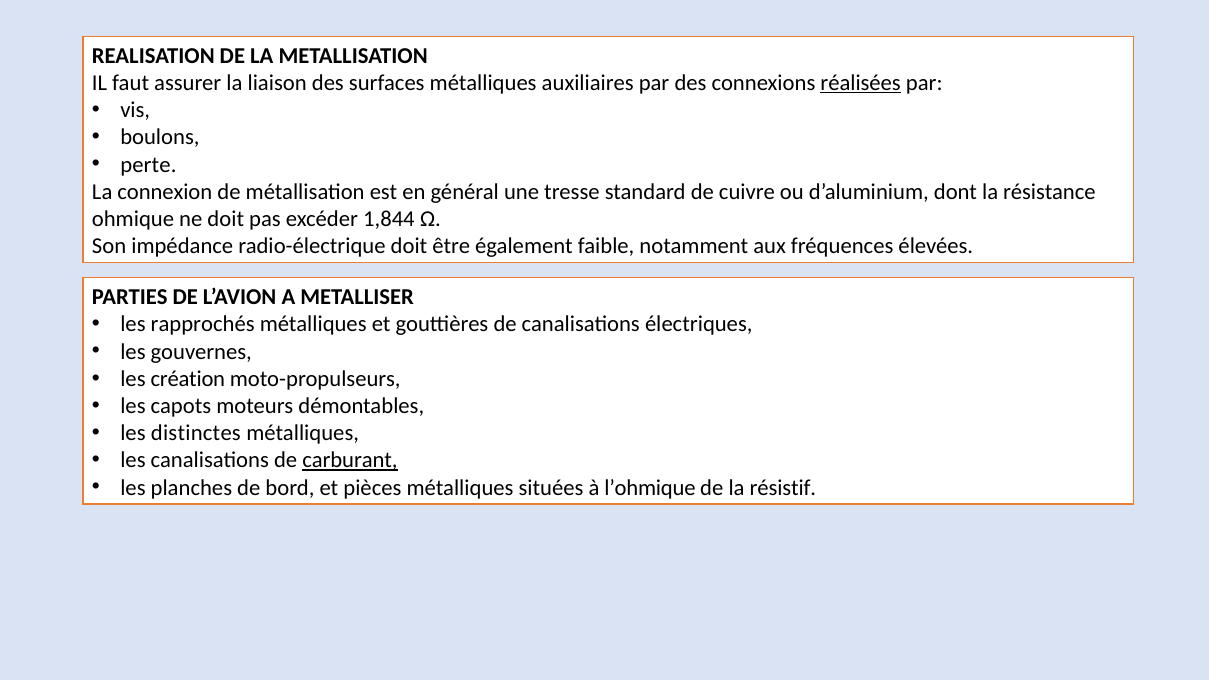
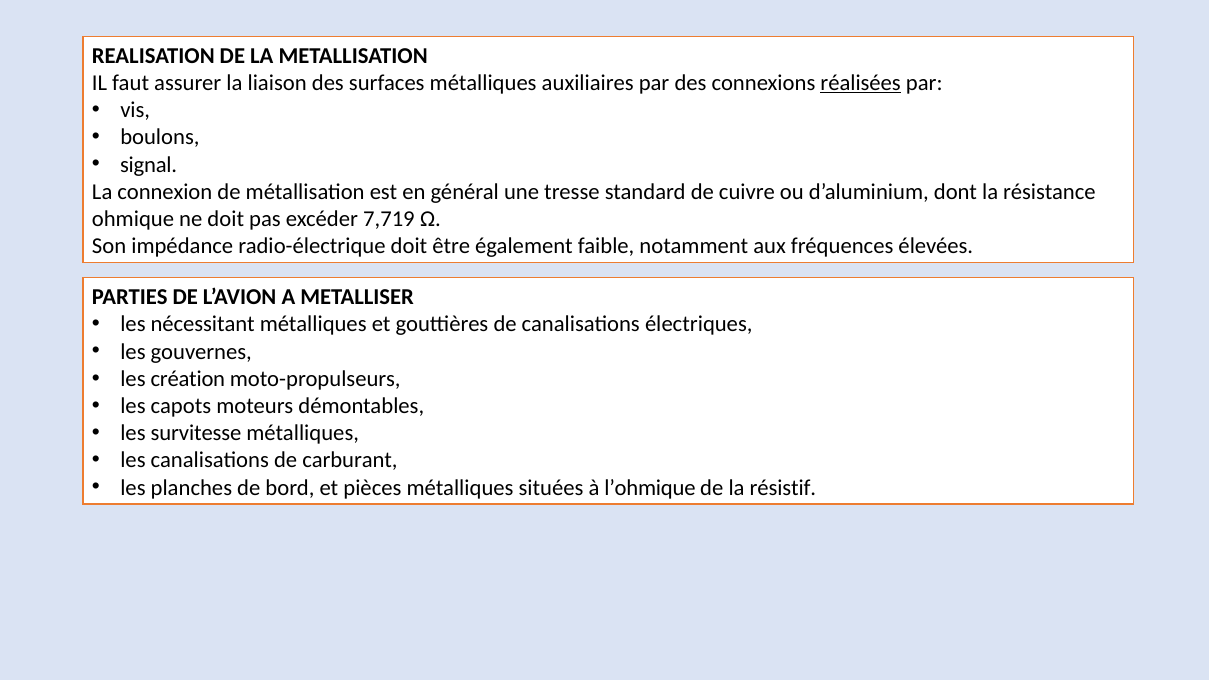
perte: perte -> signal (149, 165)
1,844: 1,844 -> 7,719 (389, 219)
rapprochés: rapprochés -> nécessitant (203, 324)
distinctes: distinctes -> survitesse (196, 433)
carburant underline: present -> none (350, 460)
